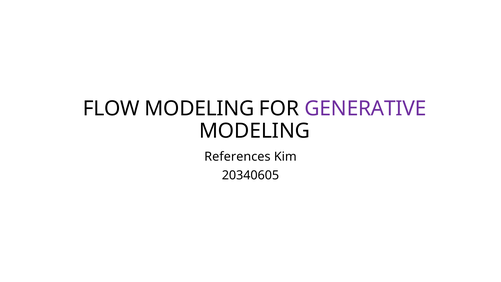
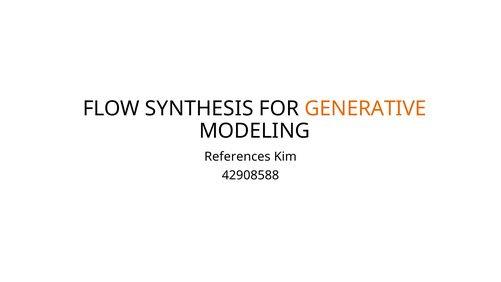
FLOW MODELING: MODELING -> SYNTHESIS (199, 108)
GENERATIVE colour: purple -> orange (365, 108)
20340605: 20340605 -> 42908588 (250, 175)
